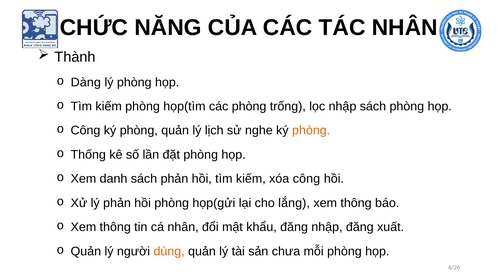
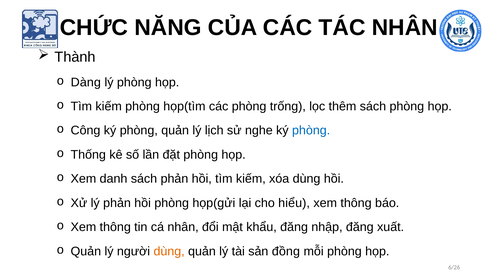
lọc nhập: nhập -> thêm (342, 106)
phòng colour: orange -> blue (311, 131)
xóa công: công -> dùng (307, 179)
lắng: lắng -> hiểu (294, 203)
chưa: chưa -> đồng (286, 251)
